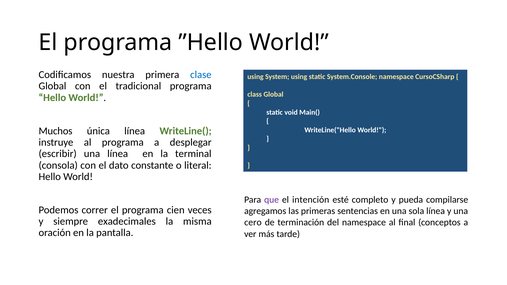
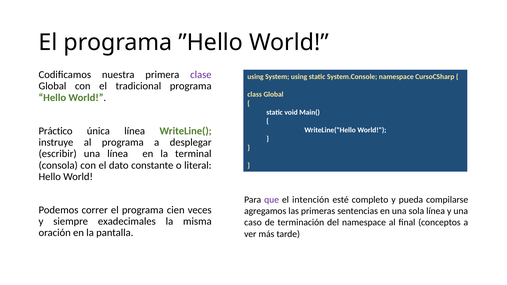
clase colour: blue -> purple (201, 75)
Muchos: Muchos -> Práctico (56, 131)
cero: cero -> caso (253, 223)
